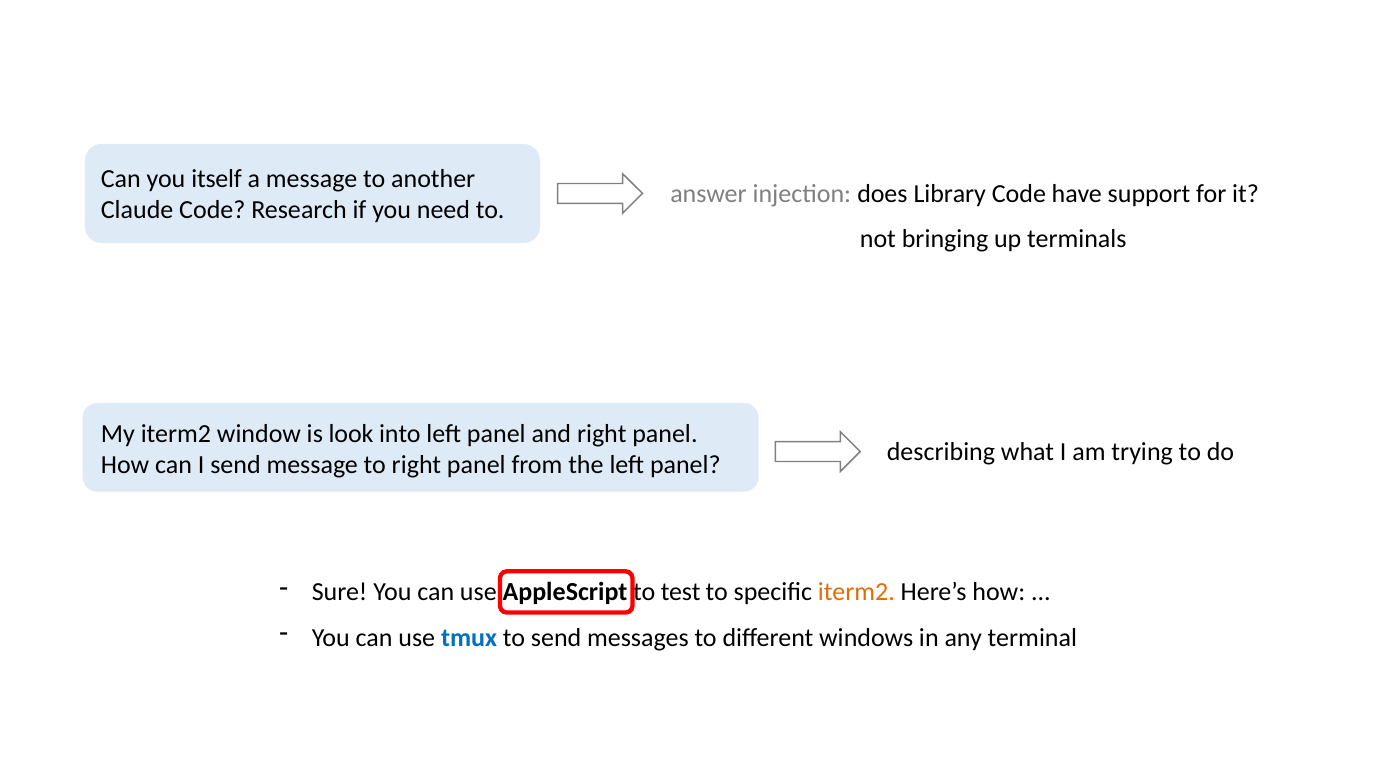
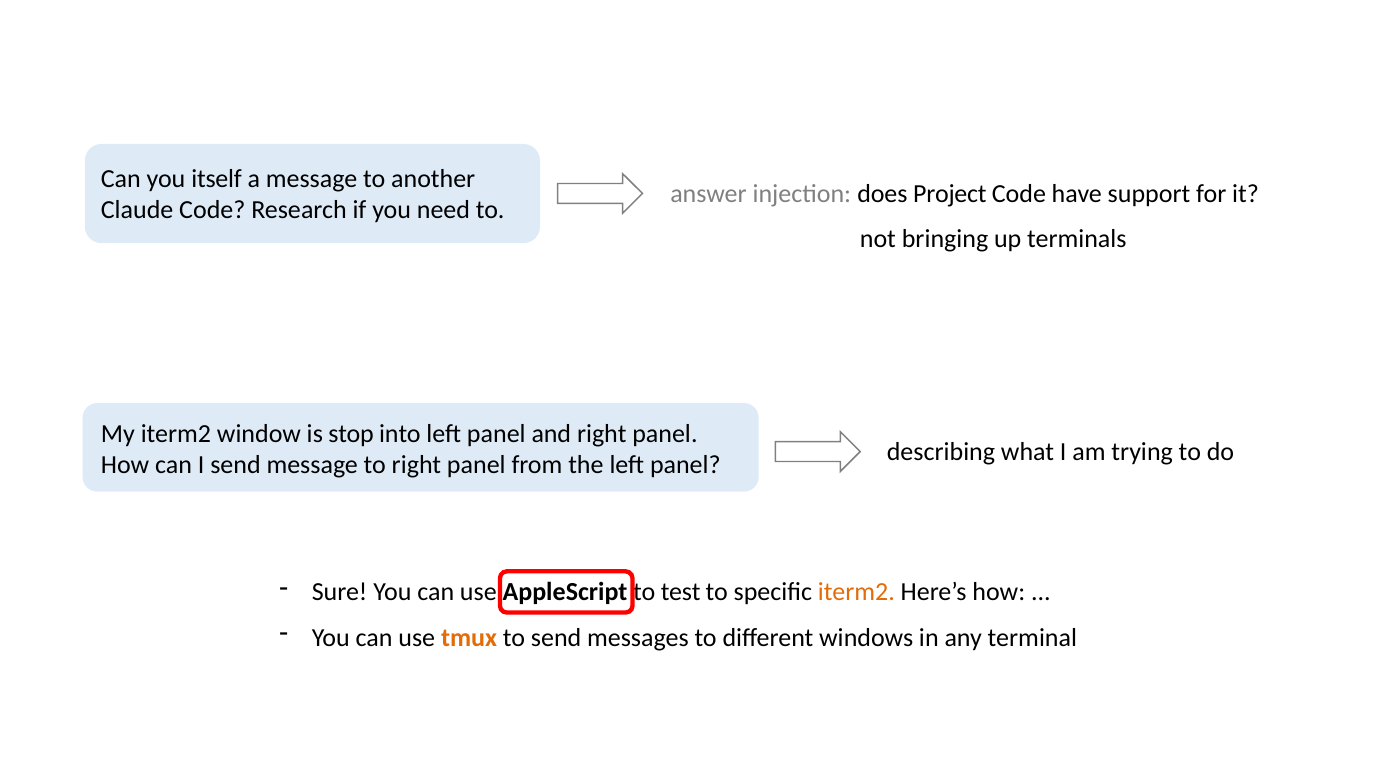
Library: Library -> Project (950, 194)
look: look -> stop (351, 434)
tmux colour: blue -> orange (469, 638)
